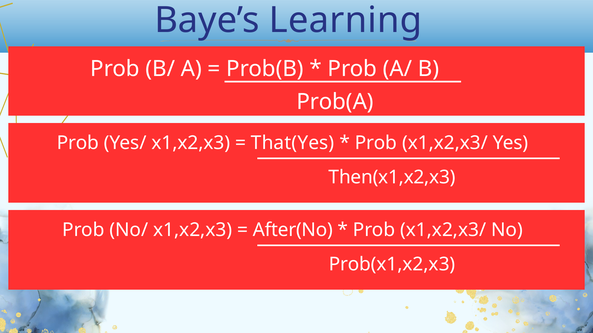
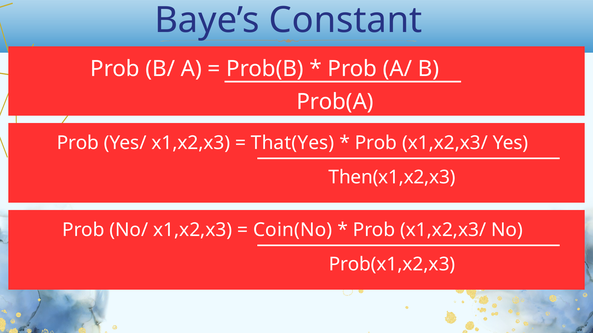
Learning: Learning -> Constant (346, 20)
After(No: After(No -> Coin(No (293, 230)
